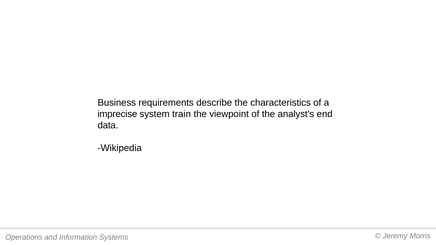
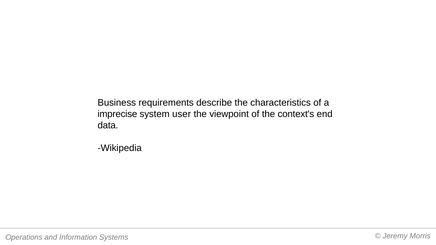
train: train -> user (182, 114)
analyst's: analyst's -> context's (296, 114)
